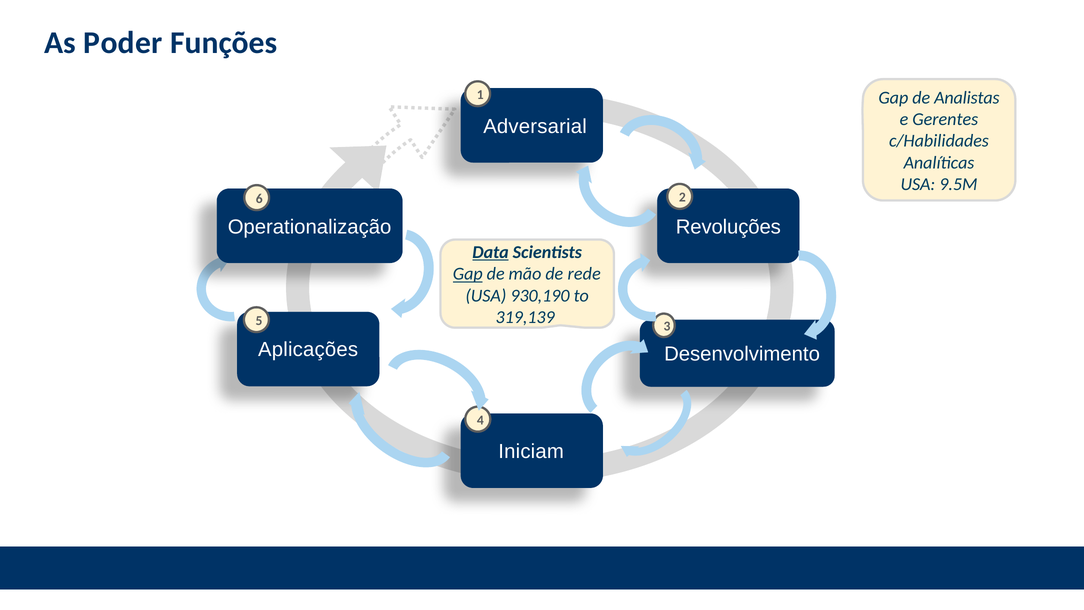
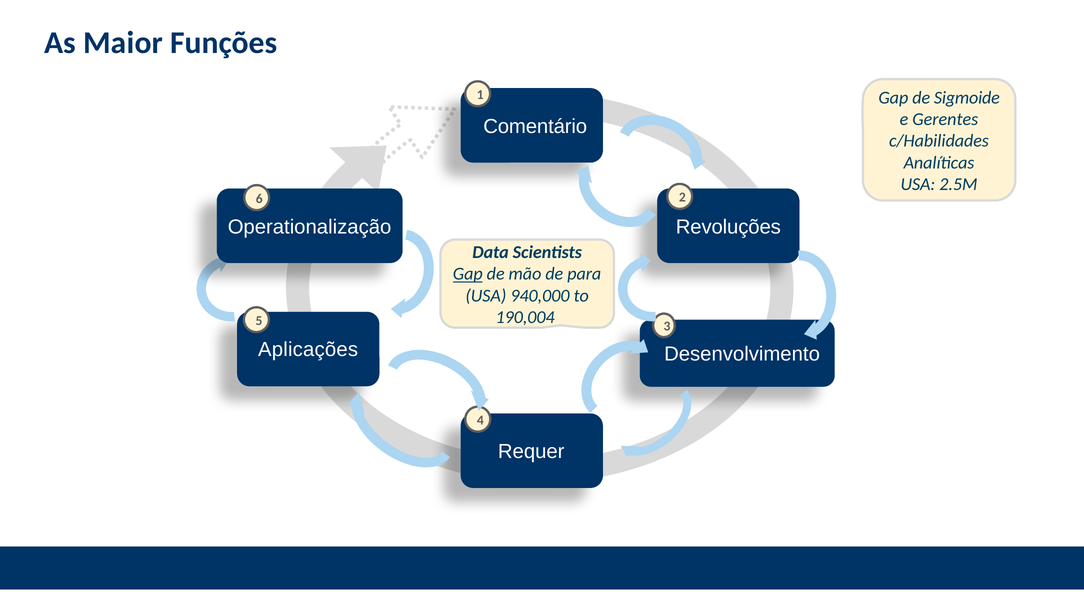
Poder: Poder -> Maior (123, 43)
Analistas: Analistas -> Sigmoide (967, 98)
Adversarial: Adversarial -> Comentário (535, 127)
9.5M: 9.5M -> 2.5M (958, 184)
Data underline: present -> none (491, 252)
rede: rede -> para (584, 274)
930,190: 930,190 -> 940,000 (540, 296)
319,139: 319,139 -> 190,004 (525, 317)
Iniciam: Iniciam -> Requer (531, 451)
